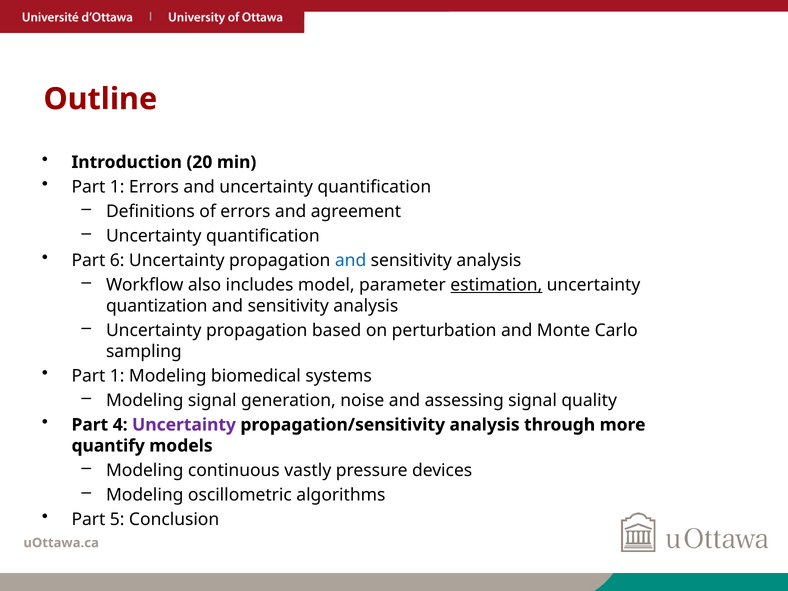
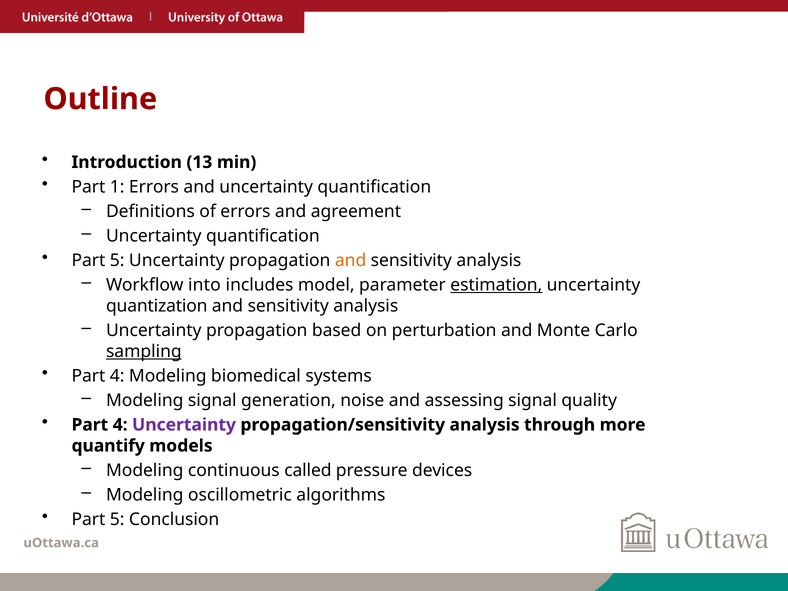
20: 20 -> 13 (199, 162)
6: 6 -> 5 (117, 260)
and colour: blue -> orange (351, 260)
also: also -> into (204, 285)
sampling underline: none -> present (144, 351)
1: 1 -> 4 (117, 376)
vastly: vastly -> called (308, 470)
